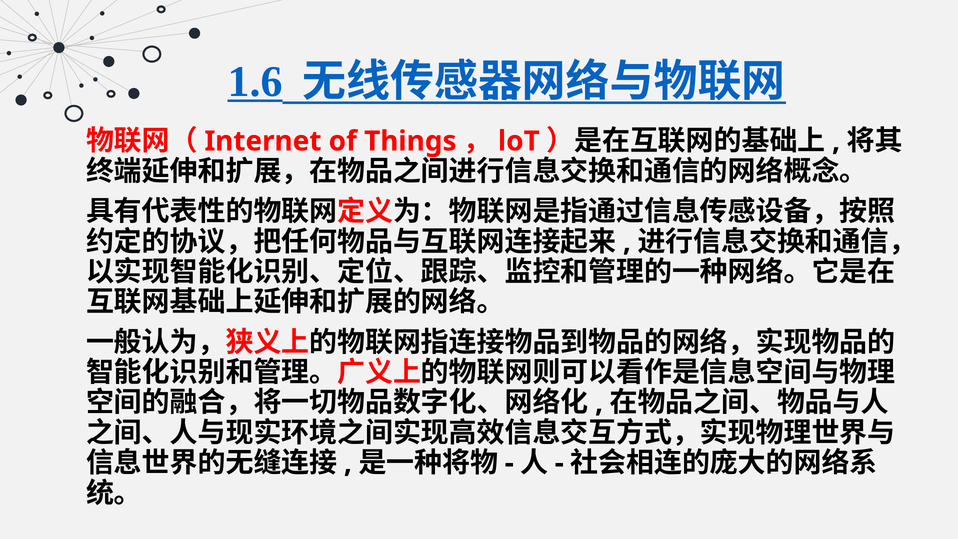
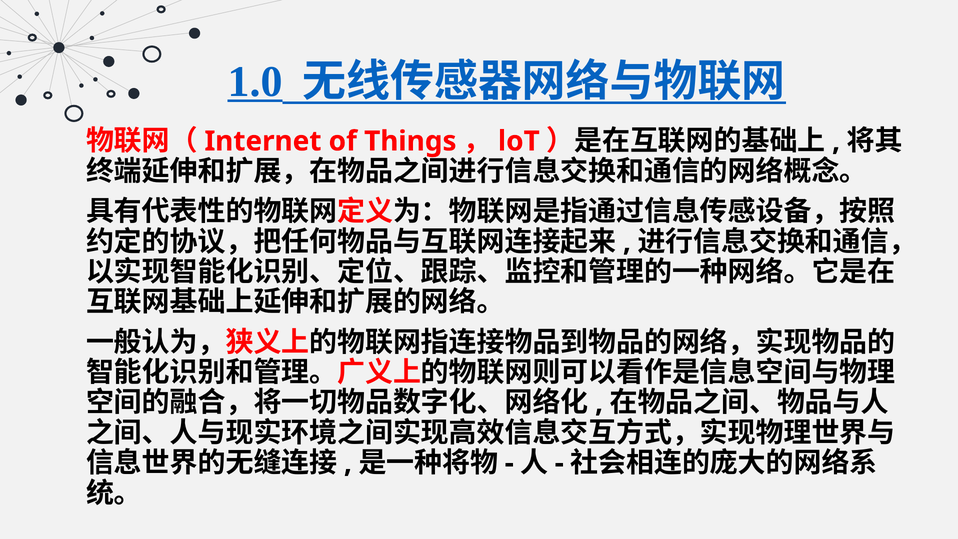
1.6: 1.6 -> 1.0 (255, 82)
